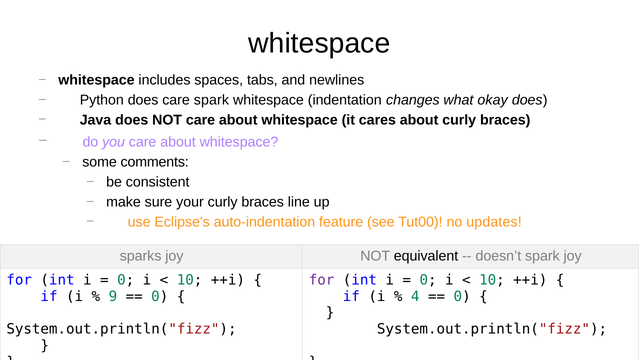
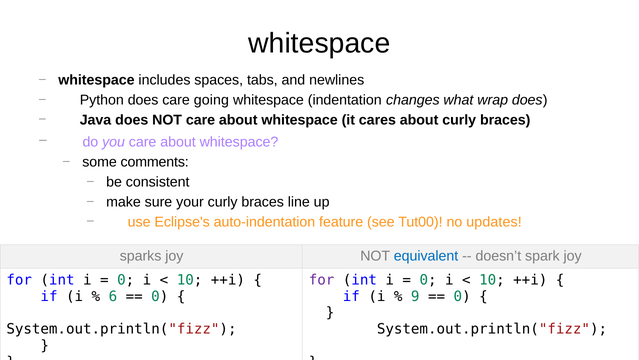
care spark: spark -> going (211, 100)
okay: okay -> wrap (493, 100)
equivalent colour: black -> blue (426, 256)
9: 9 -> 6 (113, 296)
4: 4 -> 9 (415, 296)
